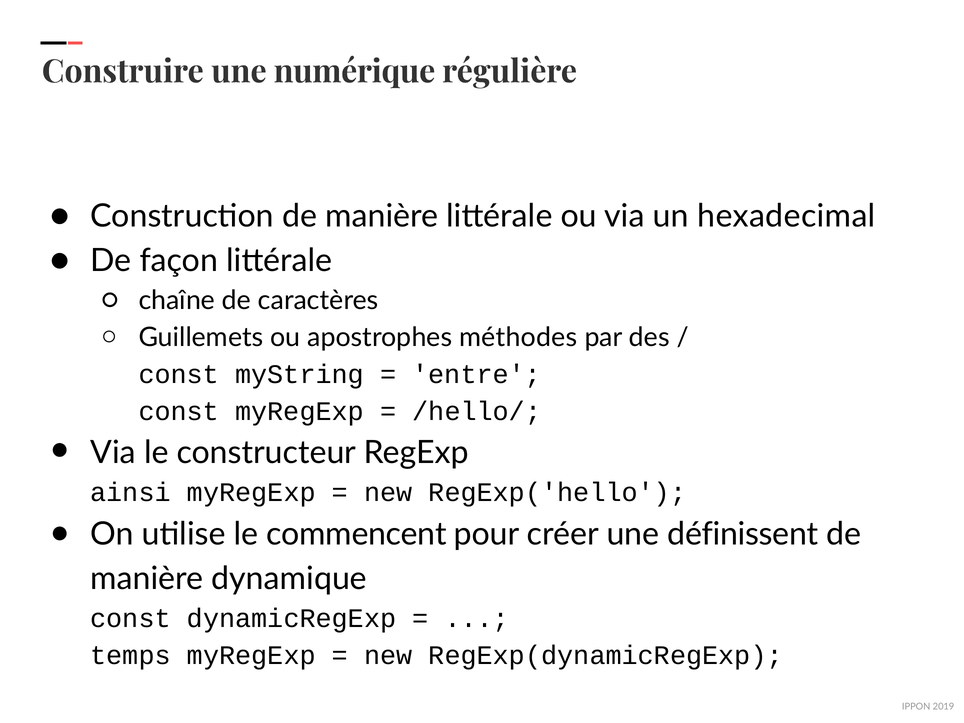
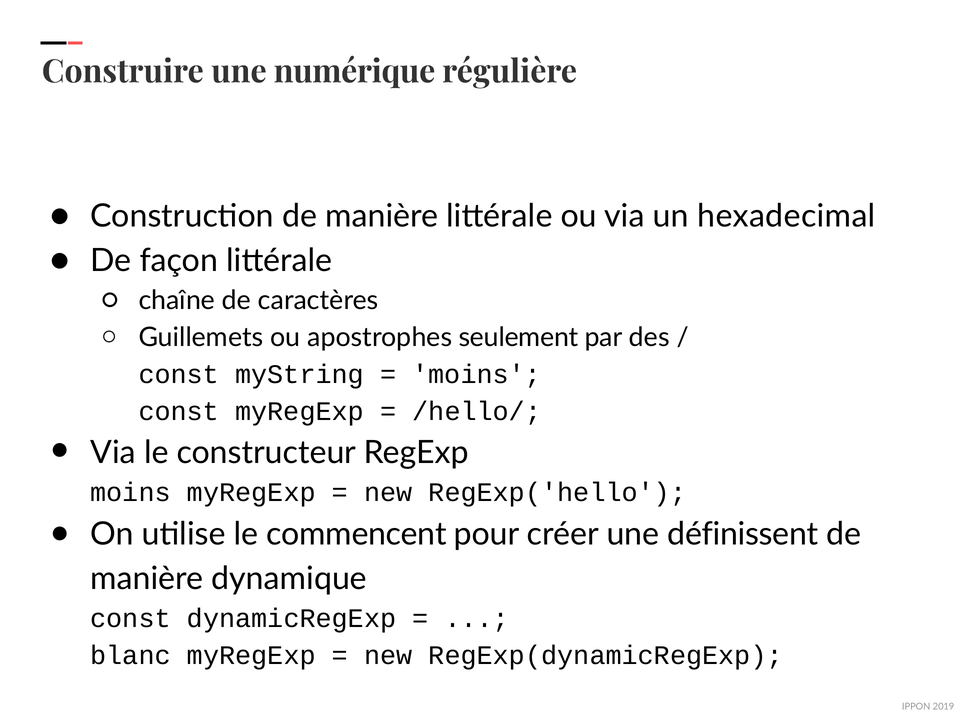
méthodes: méthodes -> seulement (519, 337)
entre: entre -> moins (477, 374)
ainsi: ainsi -> moins (131, 493)
temps: temps -> blanc (131, 655)
